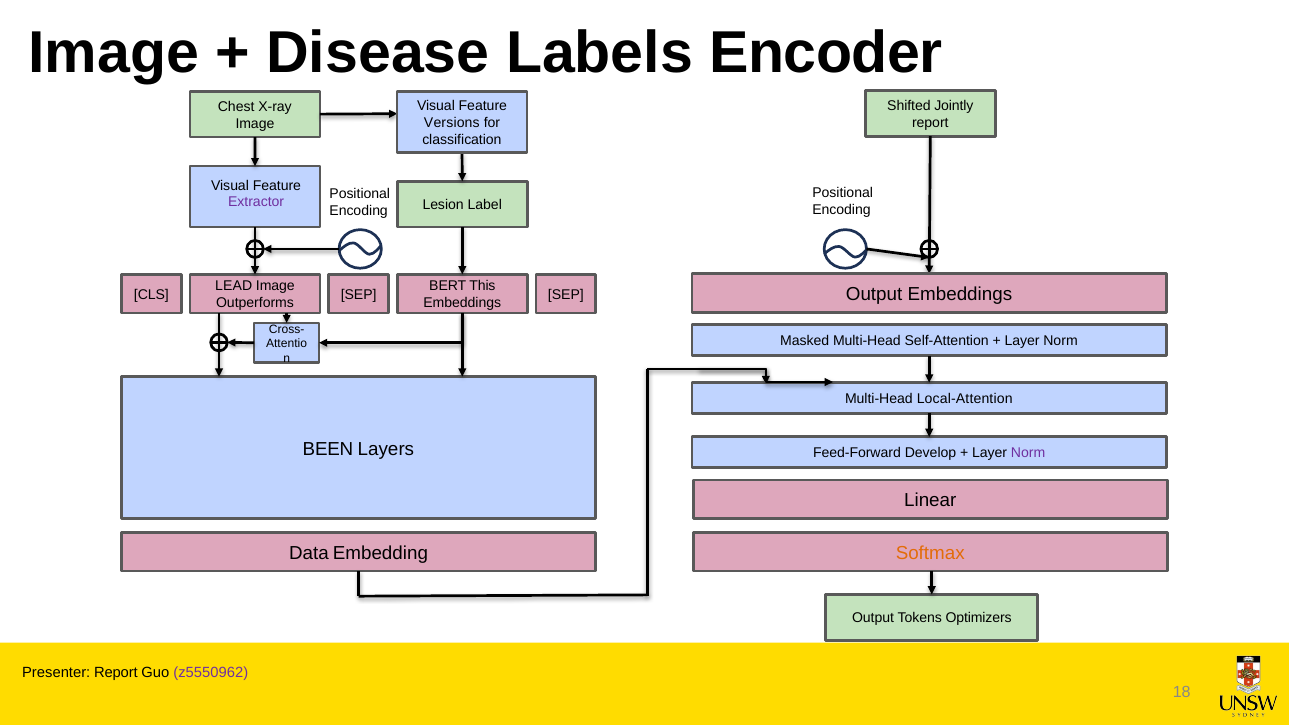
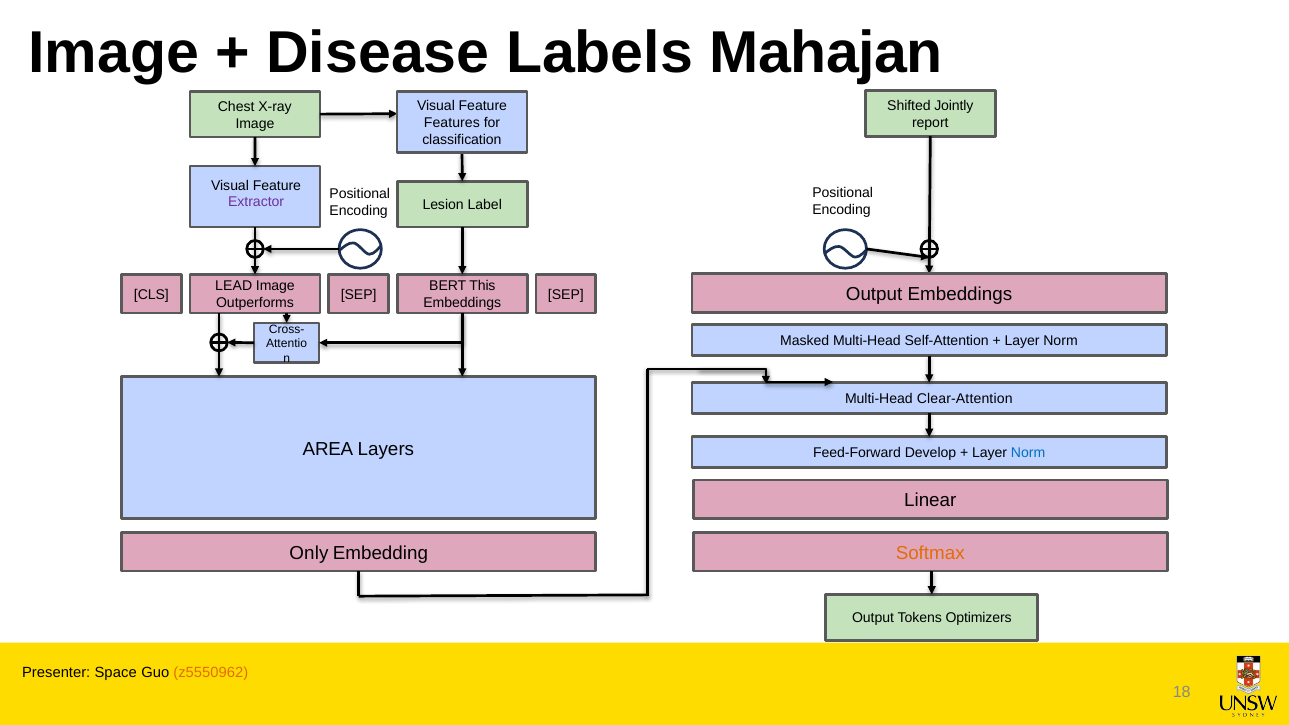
Encoder: Encoder -> Mahajan (826, 53)
Versions: Versions -> Features (452, 123)
Local‑Attention: Local‑Attention -> Clear‑Attention (965, 399)
BEEN: BEEN -> AREA (328, 449)
Norm colour: purple -> blue (1028, 453)
Data: Data -> Only (309, 553)
Presenter Report: Report -> Space (116, 673)
z5550962 colour: purple -> orange (211, 673)
